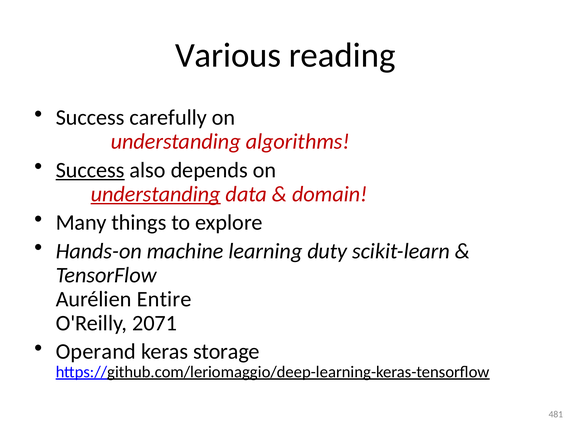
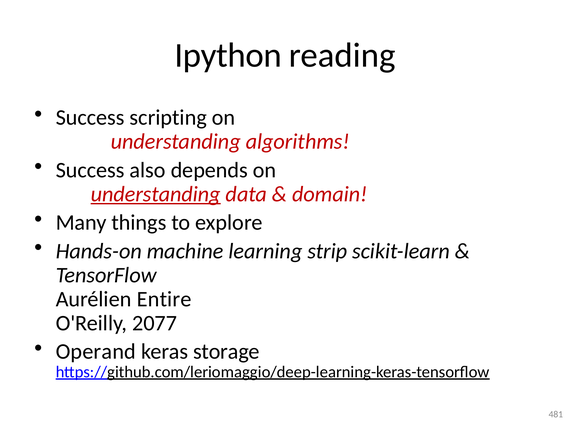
Various: Various -> Ipython (228, 55)
carefully: carefully -> scripting (168, 118)
Success underline: present -> none (90, 170)
duty: duty -> strip (327, 251)
2071: 2071 -> 2077 (155, 323)
